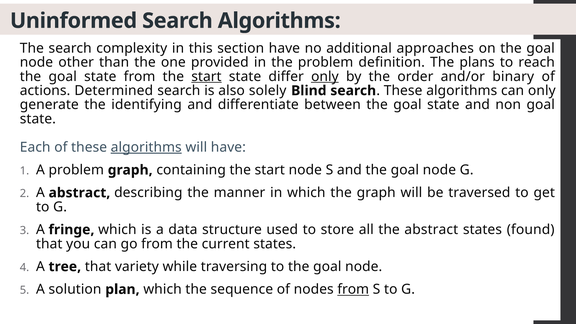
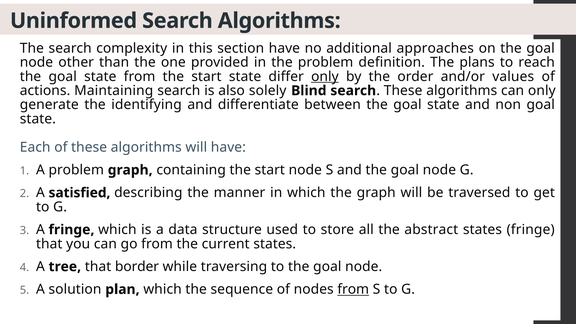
start underline: present -> none (206, 76)
binary: binary -> values (513, 76)
Determined: Determined -> Maintaining (114, 91)
algorithms underline: present -> none (146, 147)
A abstract: abstract -> satisfied (79, 193)
states found: found -> fringe (531, 230)
variety: variety -> border (137, 267)
